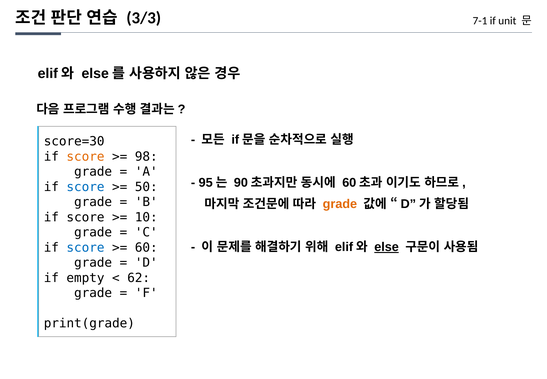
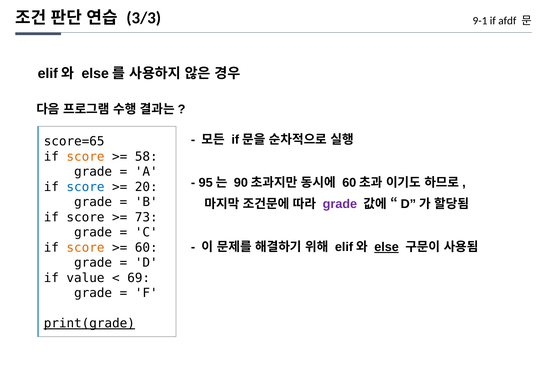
7-1: 7-1 -> 9-1 (480, 21)
unit: unit -> afdf (507, 21)
score=30: score=30 -> score=65 (74, 141)
98: 98 -> 58 (146, 156)
50: 50 -> 20 (146, 187)
grade colour: orange -> purple (340, 204)
10: 10 -> 73 (146, 217)
score colour: blue -> orange (85, 247)
empty: empty -> value (85, 278)
62: 62 -> 69 (139, 278)
print(grade underline: none -> present (89, 323)
